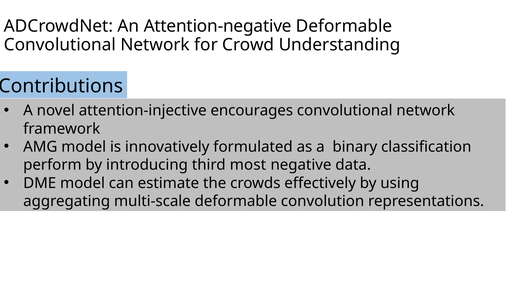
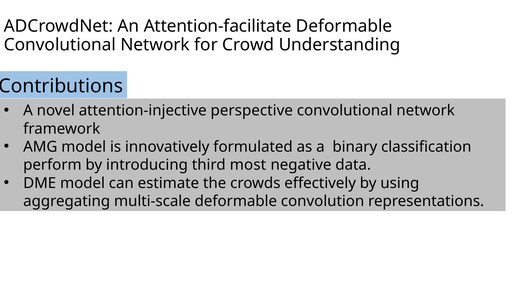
Attention-negative: Attention-negative -> Attention-facilitate (218, 26)
encourages: encourages -> perspective (252, 111)
